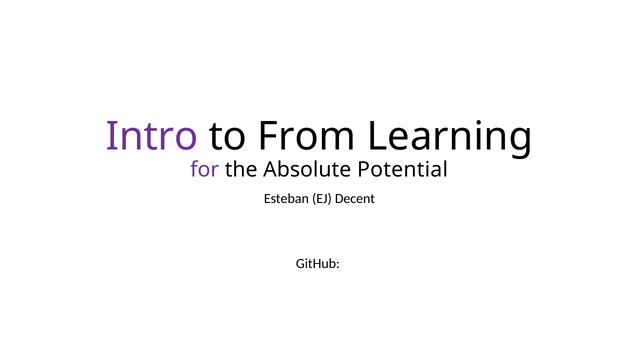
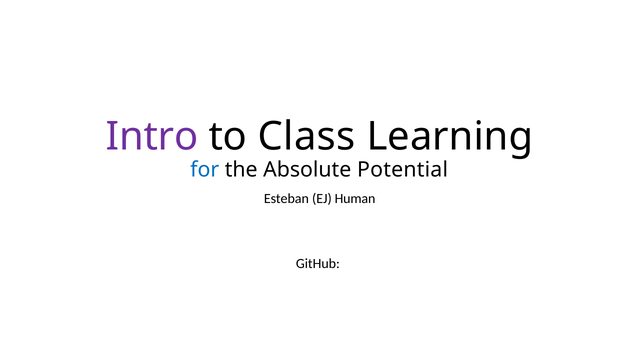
From: From -> Class (307, 137)
for colour: purple -> blue (205, 170)
Decent: Decent -> Human (355, 199)
